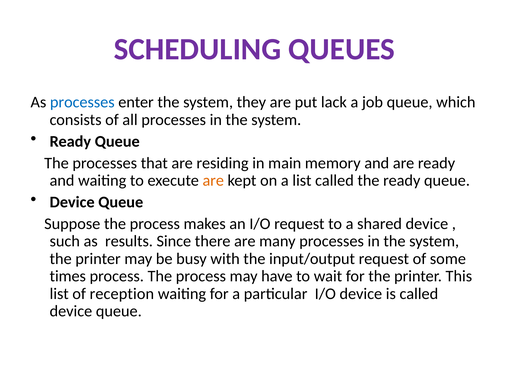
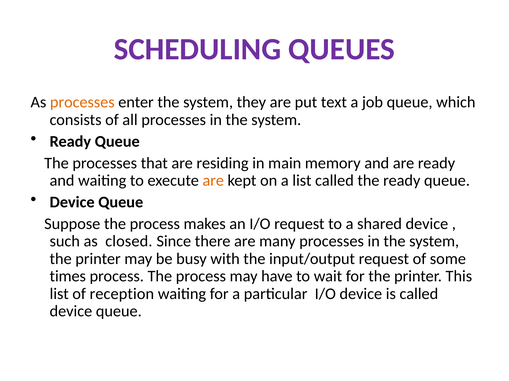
processes colour: blue -> orange (82, 103)
lack: lack -> text (334, 103)
results: results -> closed (129, 242)
